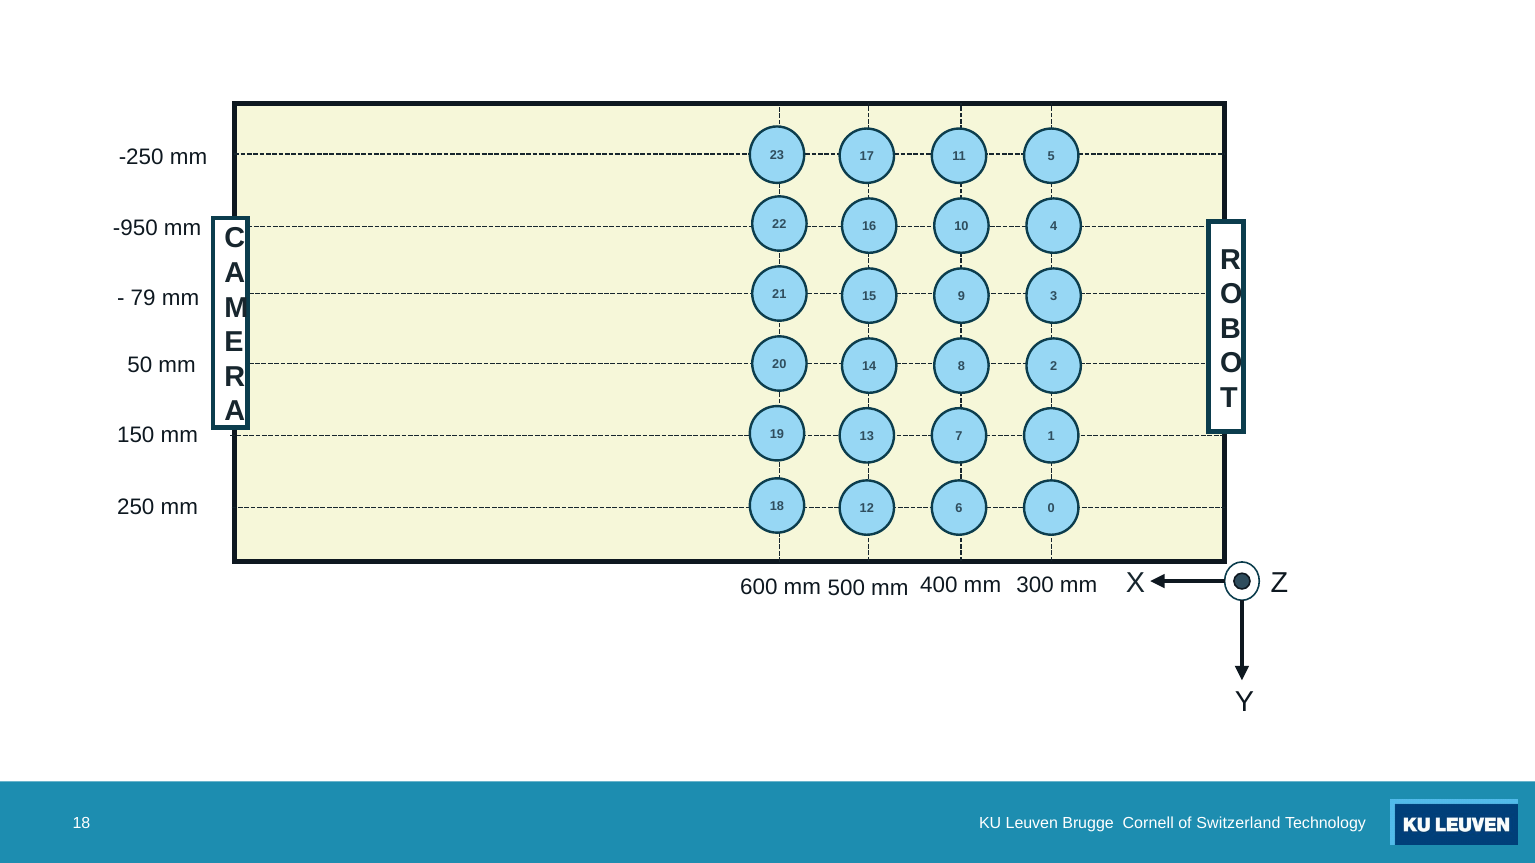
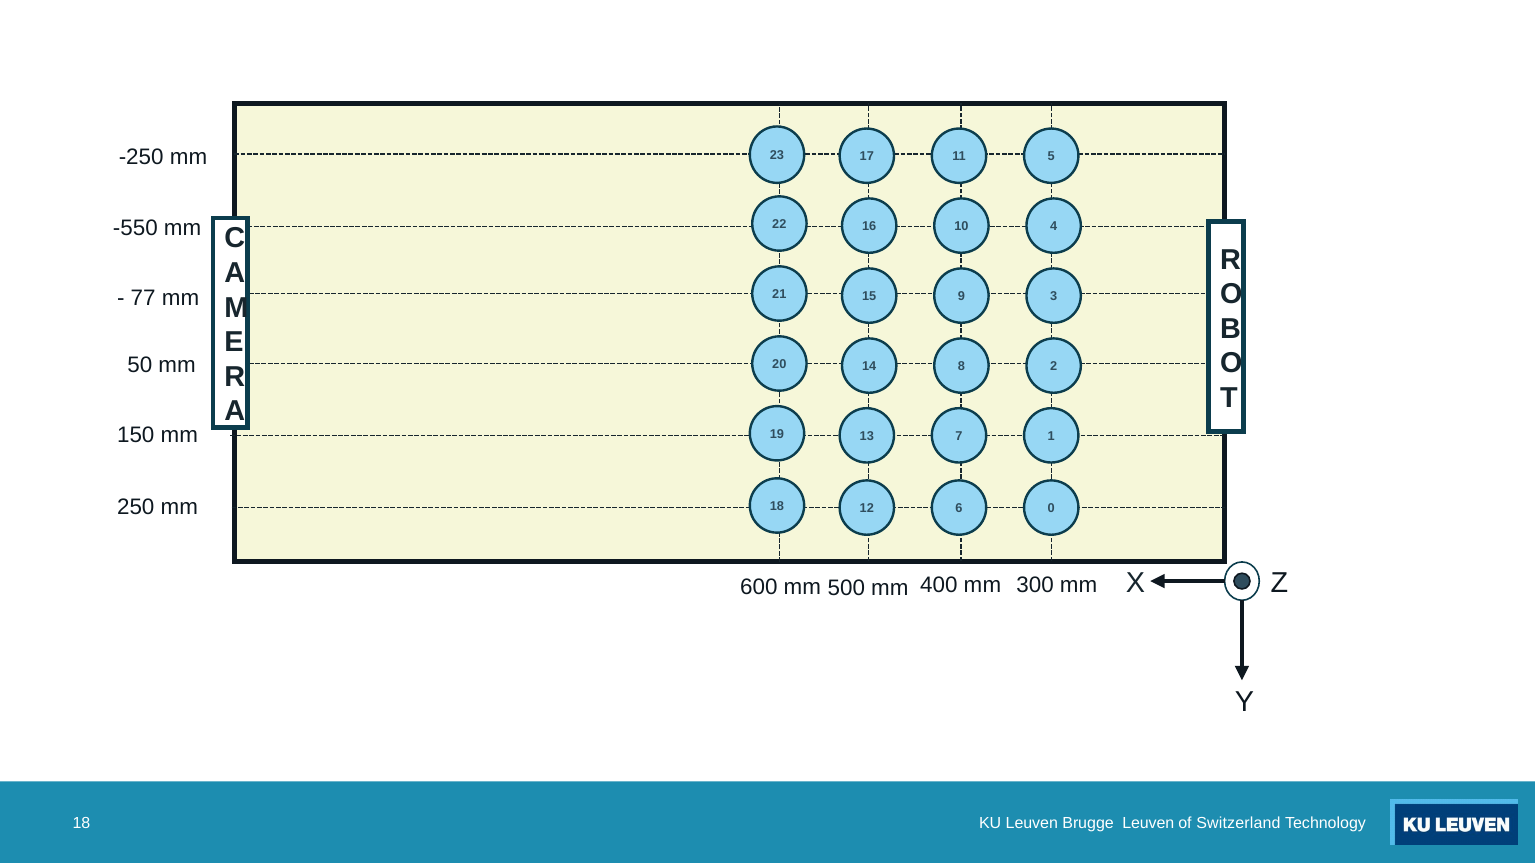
-950: -950 -> -550 (135, 228)
79: 79 -> 77 (143, 298)
Brugge Cornell: Cornell -> Leuven (1148, 824)
